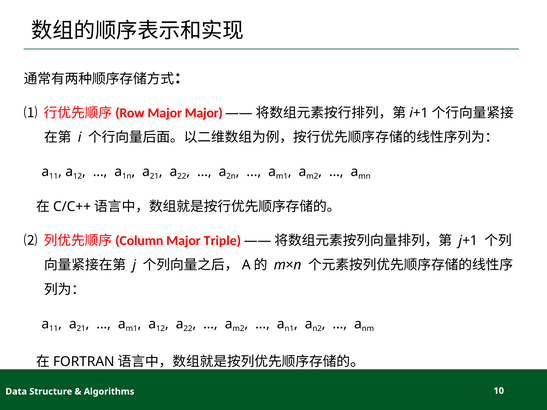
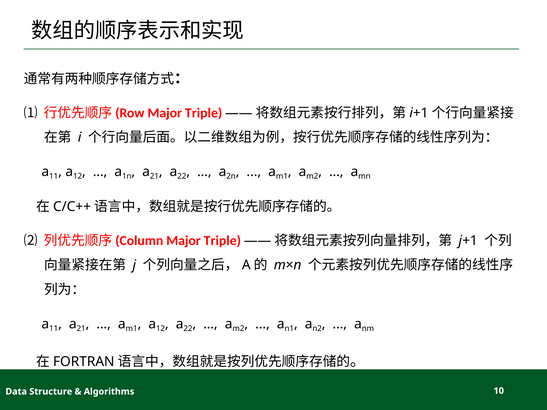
Major: Major -> Triple (204, 113)
